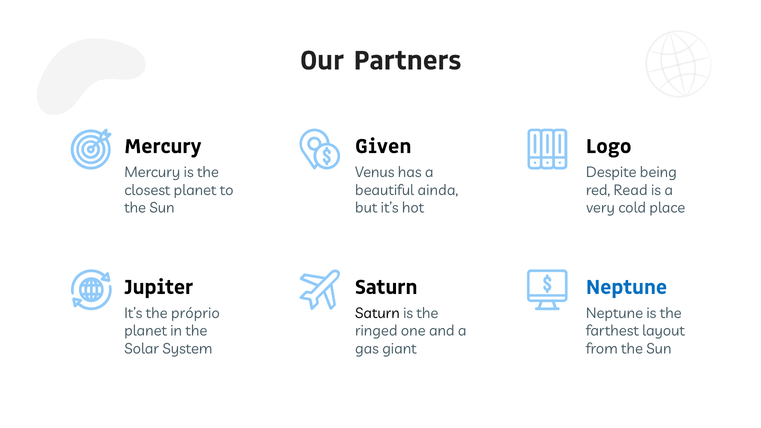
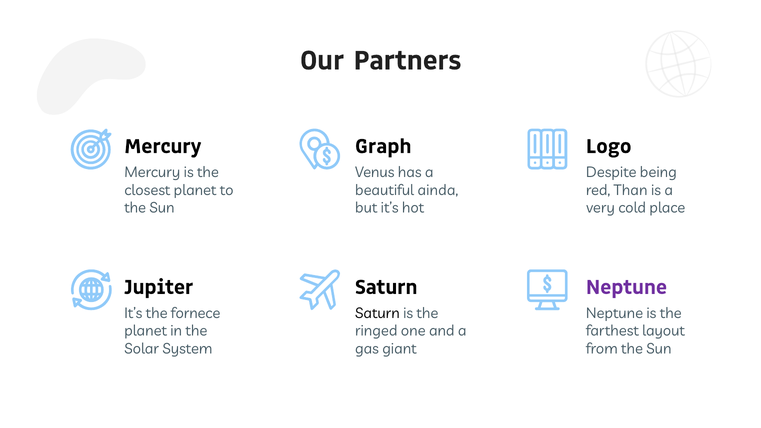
Given: Given -> Graph (383, 146)
Read: Read -> Than (631, 190)
Neptune colour: blue -> purple (627, 287)
próprio: próprio -> fornece (196, 313)
